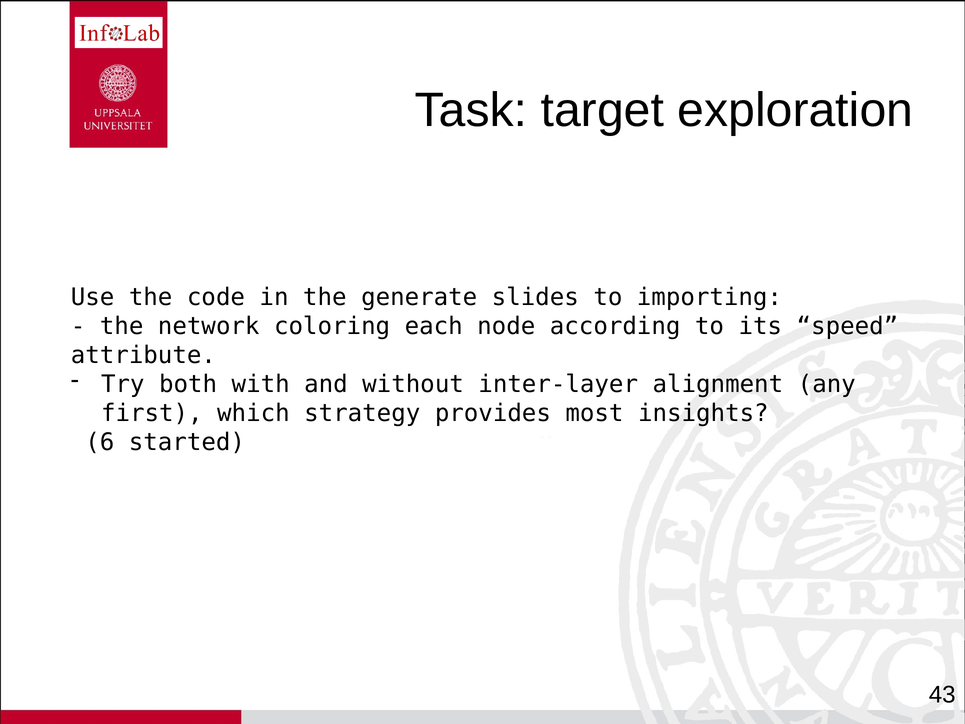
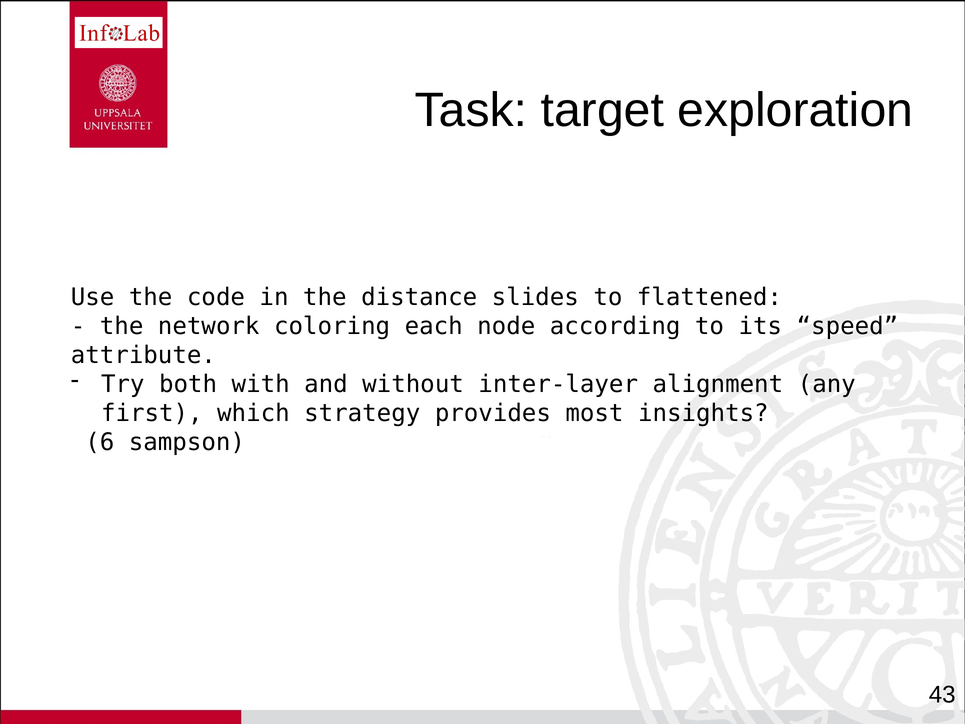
generate: generate -> distance (419, 297)
importing: importing -> flattened (709, 297)
started: started -> sampson (187, 442)
